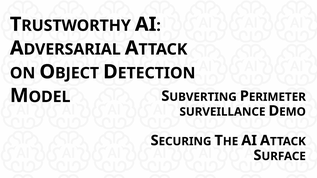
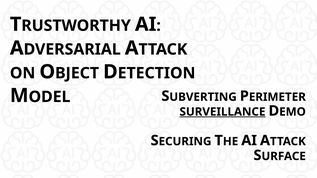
SURVEILLANCE underline: none -> present (222, 112)
